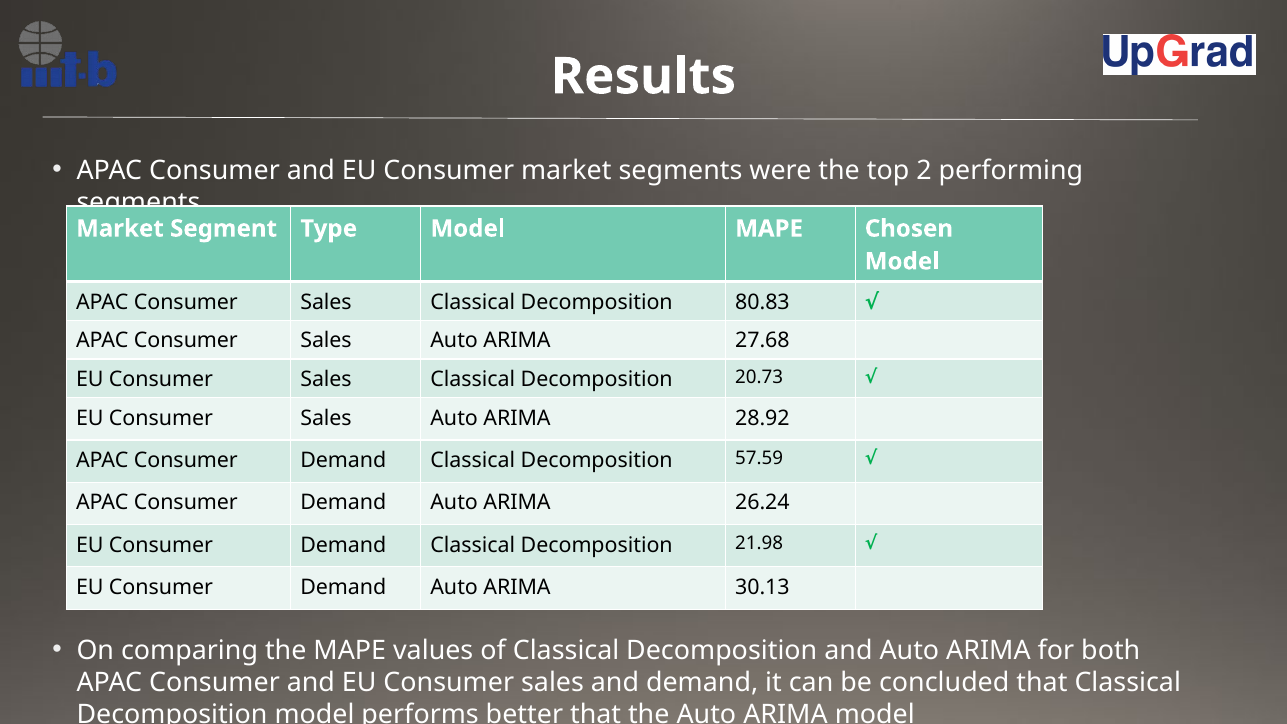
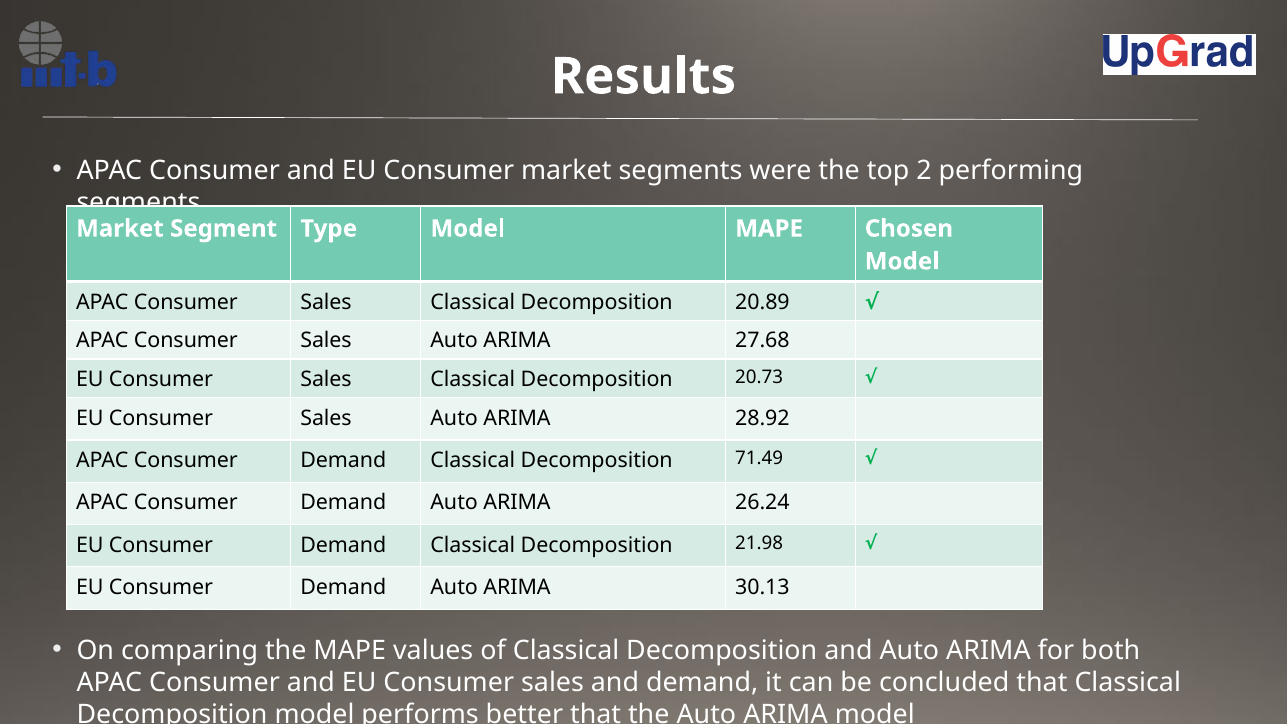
80.83: 80.83 -> 20.89 (762, 302)
57.59: 57.59 -> 71.49 (759, 459)
